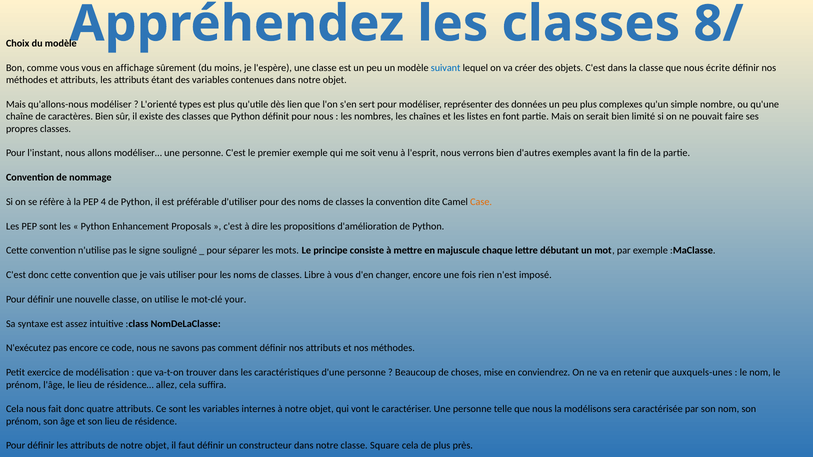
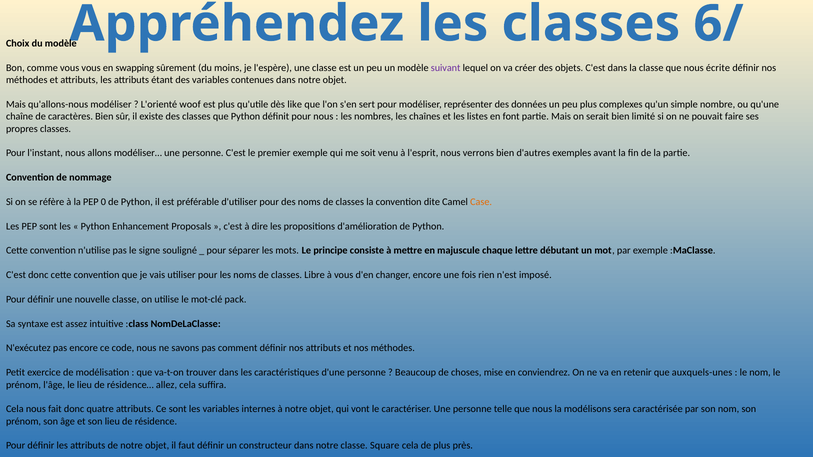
8/: 8/ -> 6/ (718, 24)
affichage: affichage -> swapping (135, 68)
suivant colour: blue -> purple (446, 68)
types: types -> woof (190, 104)
lien: lien -> like (295, 104)
4: 4 -> 0 (103, 202)
your: your -> pack (236, 300)
